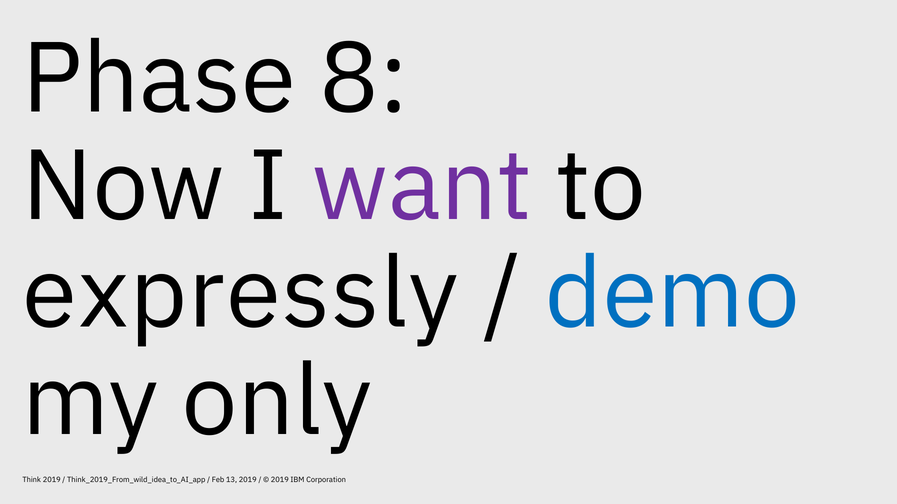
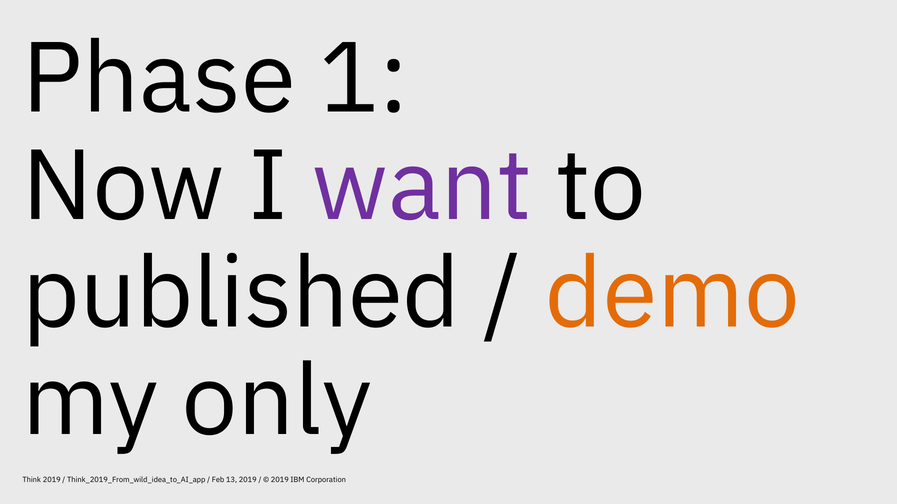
8: 8 -> 1 (364, 79)
expressly: expressly -> published (241, 294)
demo colour: blue -> orange (672, 294)
